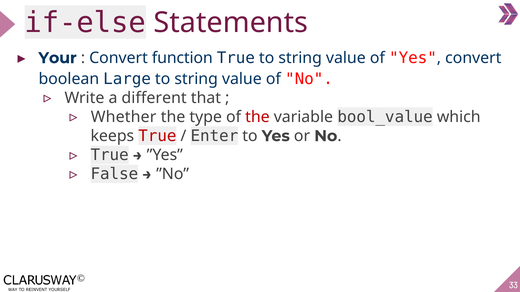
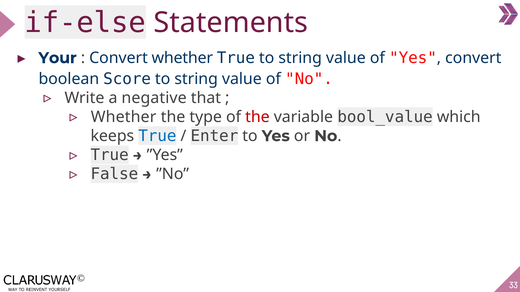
Convert function: function -> whether (182, 58)
Large: Large -> Score (127, 79)
different: different -> negative (154, 98)
True colour: red -> blue (157, 136)
